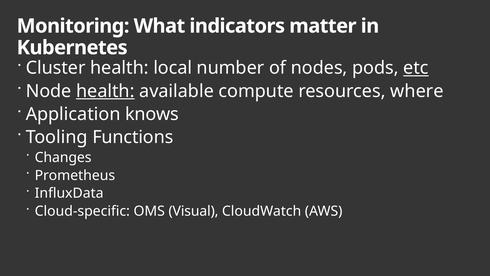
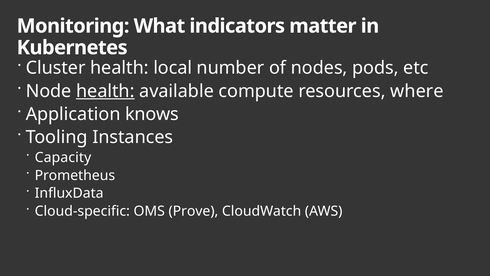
etc underline: present -> none (416, 68)
Functions: Functions -> Instances (133, 137)
Changes: Changes -> Capacity (63, 157)
Visual: Visual -> Prove (193, 211)
